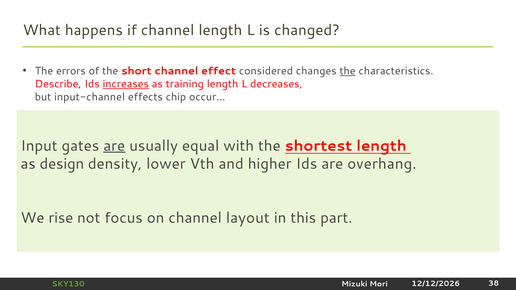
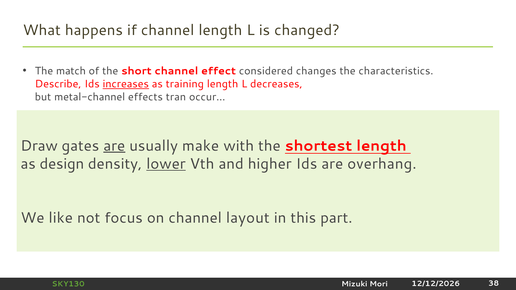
errors: errors -> match (71, 71)
the underline: present -> none (348, 71)
input-channel: input-channel -> metal-channel (90, 97)
chip: chip -> tran (176, 97)
Input: Input -> Draw (39, 146)
equal: equal -> make (201, 146)
lower underline: none -> present (166, 164)
rise: rise -> like (61, 218)
